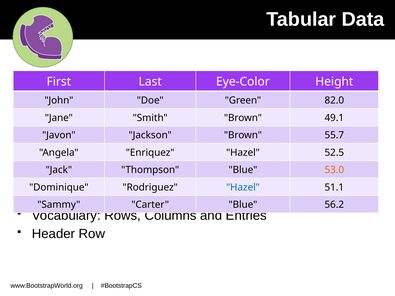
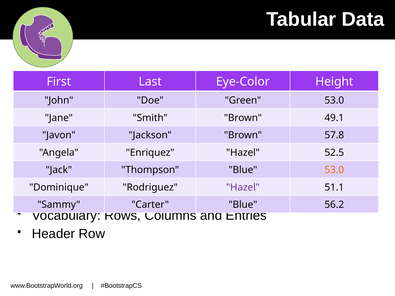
Green 82.0: 82.0 -> 53.0 (334, 100)
55.7: 55.7 -> 57.8 (334, 135)
Hazel colour: blue -> purple (243, 187)
